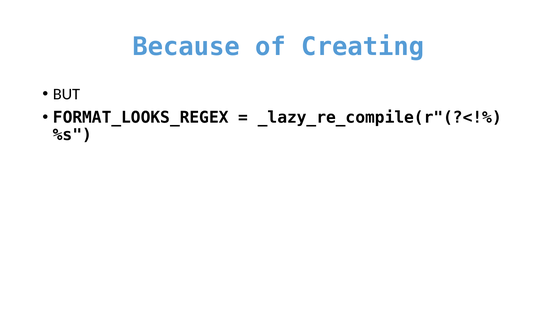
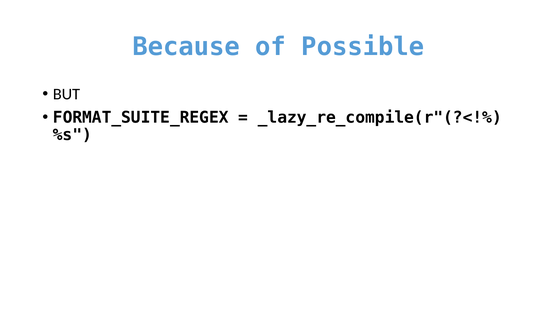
Creating: Creating -> Possible (363, 47)
FORMAT_LOOKS_REGEX: FORMAT_LOOKS_REGEX -> FORMAT_SUITE_REGEX (141, 118)
